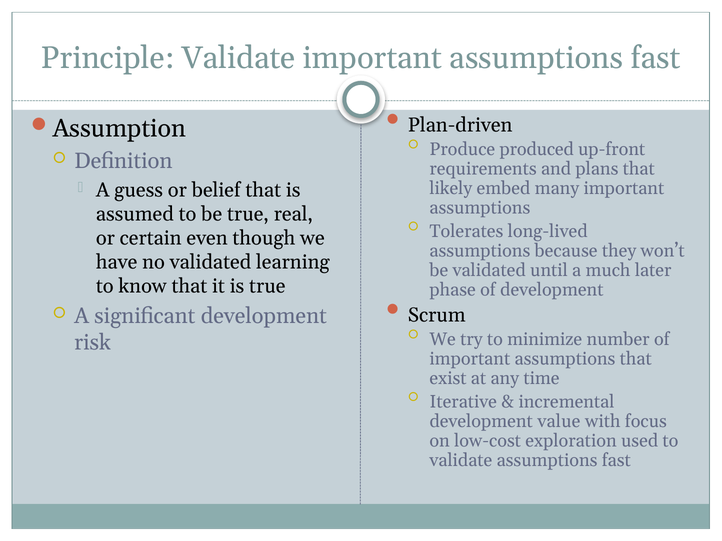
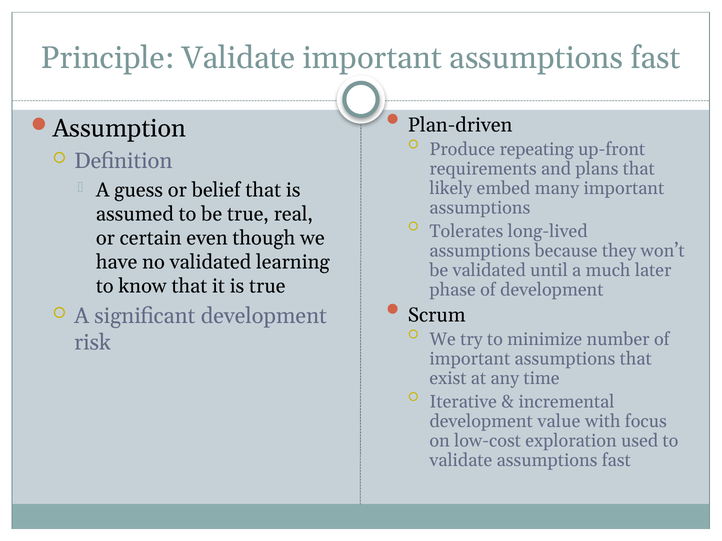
produced: produced -> repeating (537, 150)
